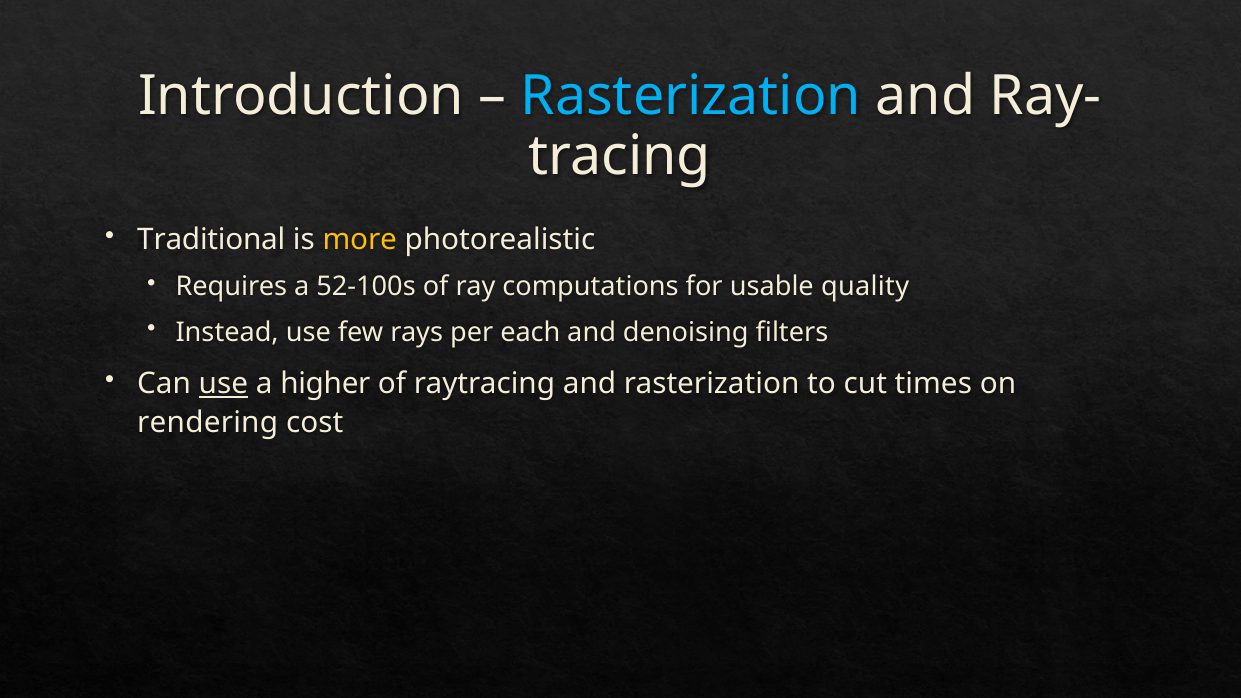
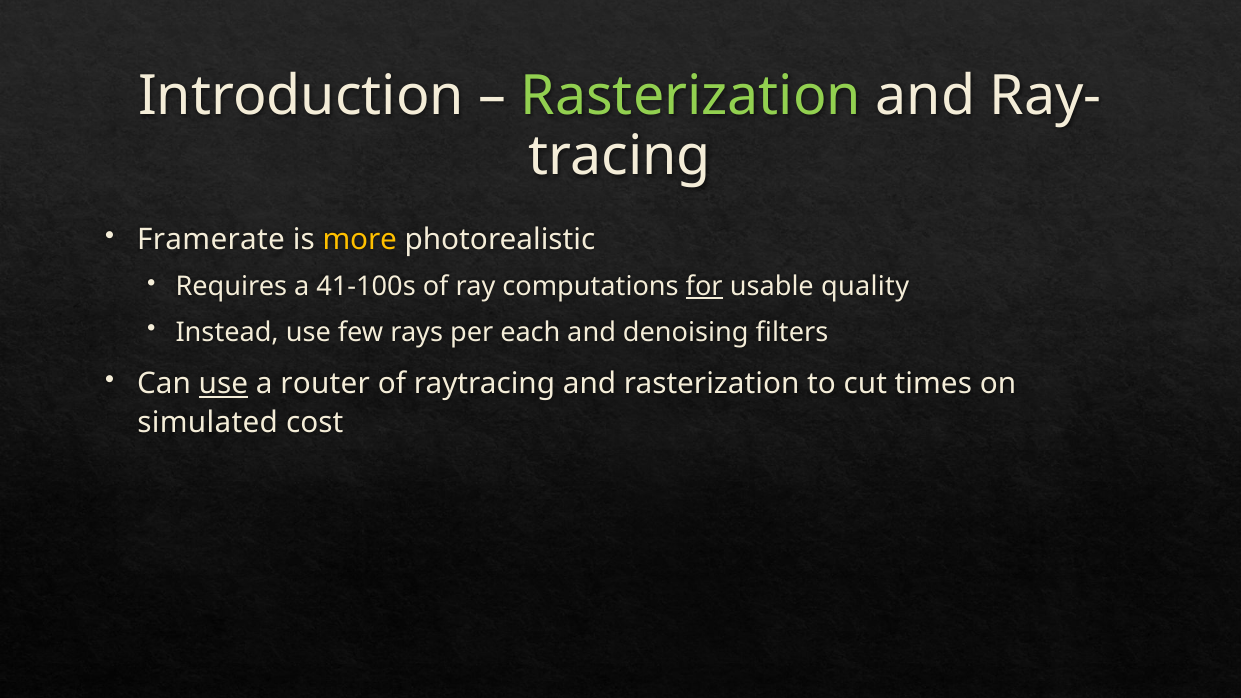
Rasterization colour: light blue -> light green (691, 96)
Traditional: Traditional -> Framerate (211, 239)
52-100s: 52-100s -> 41-100s (366, 287)
for underline: none -> present (704, 287)
higher: higher -> router (325, 384)
rendering: rendering -> simulated (208, 423)
